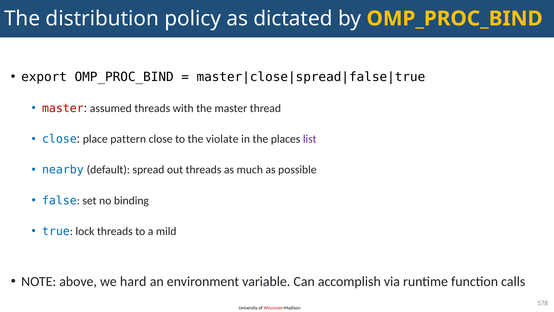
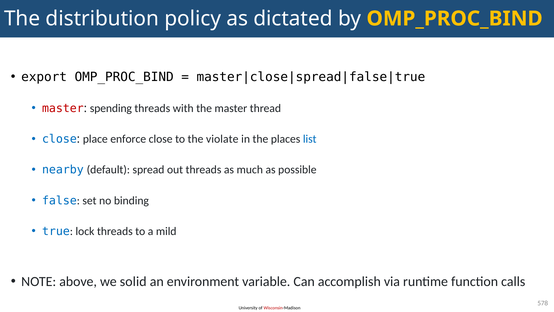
assumed: assumed -> spending (111, 108)
pattern: pattern -> enforce (128, 139)
list colour: purple -> blue (310, 139)
hard: hard -> solid (133, 281)
